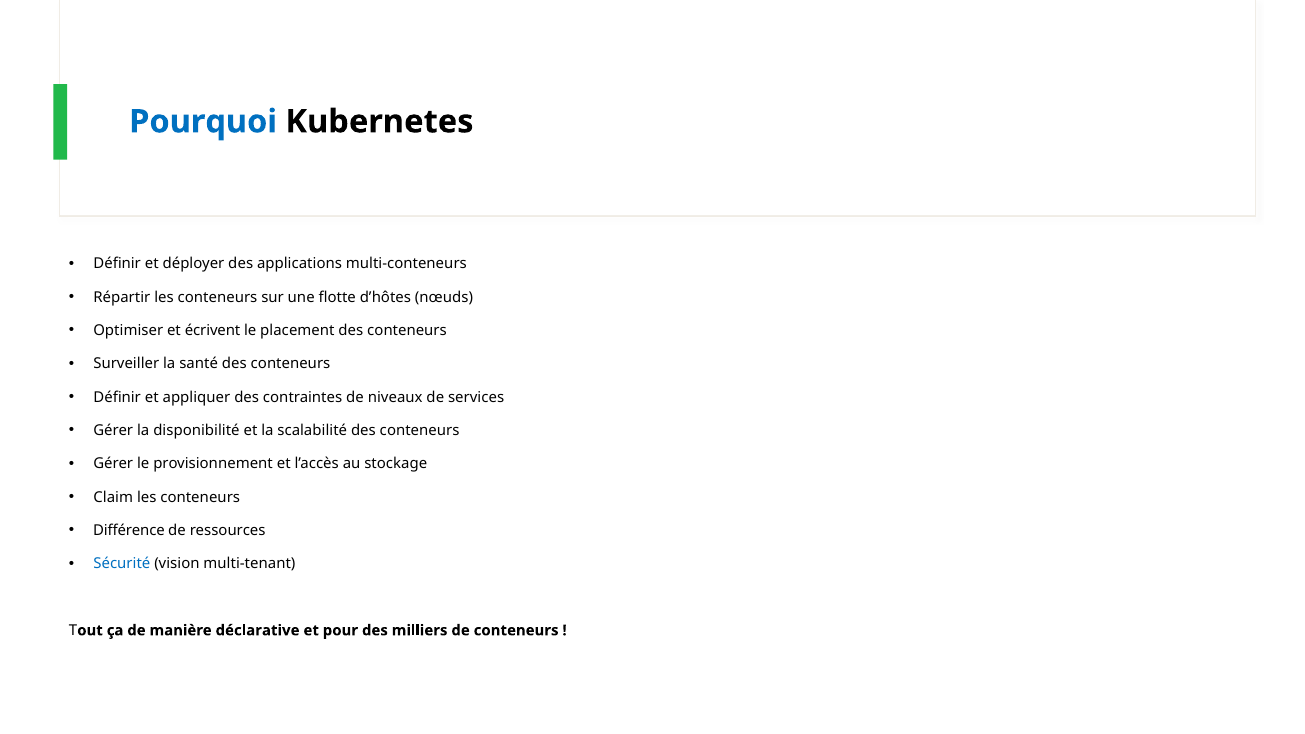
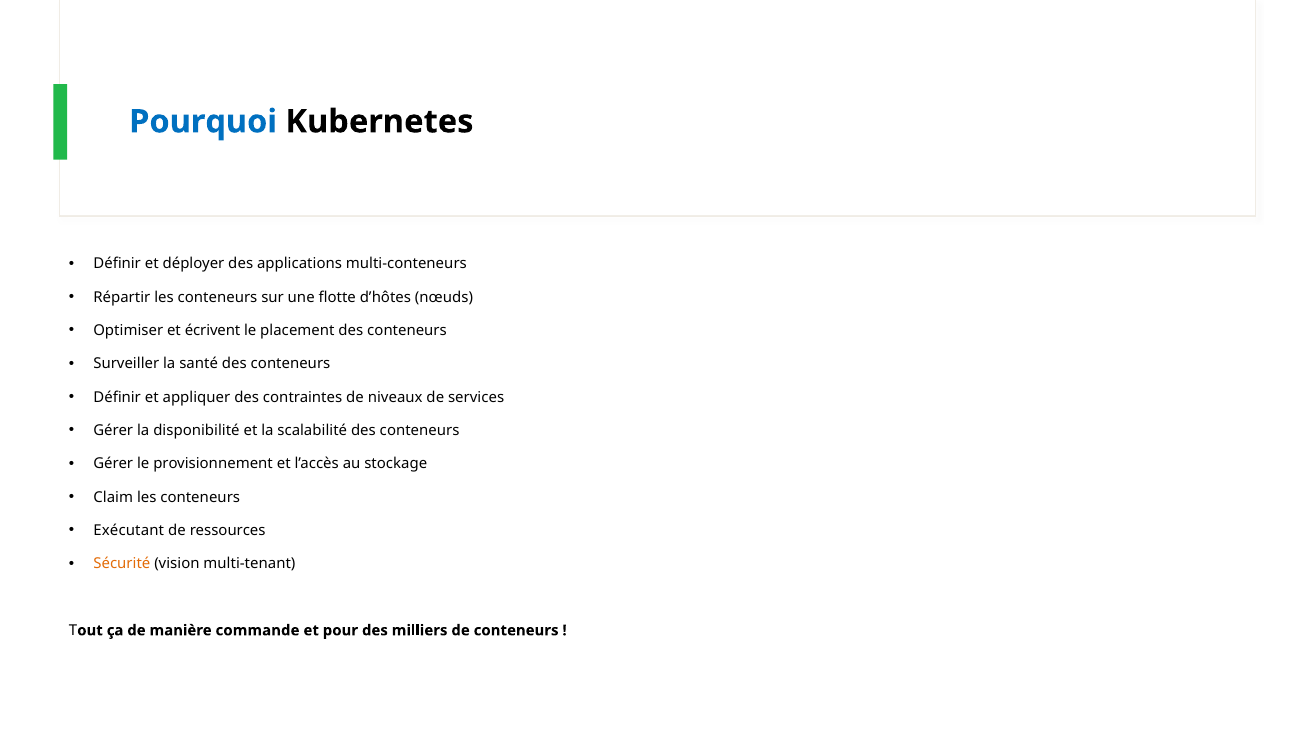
Différence: Différence -> Exécutant (129, 530)
Sécurité colour: blue -> orange (122, 564)
déclarative: déclarative -> commande (257, 630)
